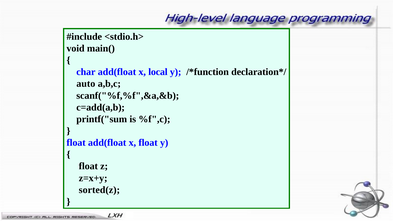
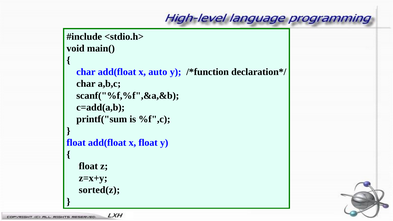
local: local -> auto (158, 72)
auto: auto -> char (86, 84)
